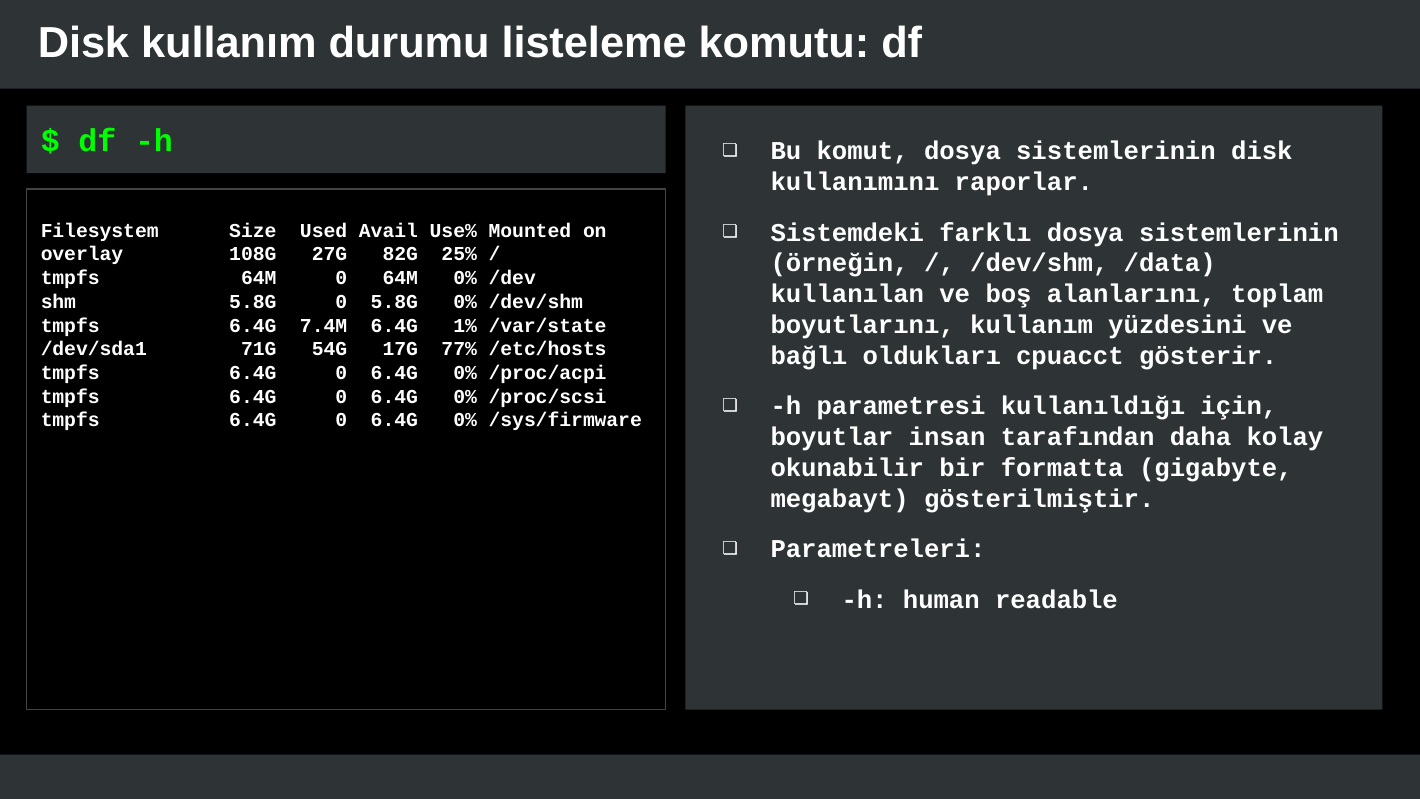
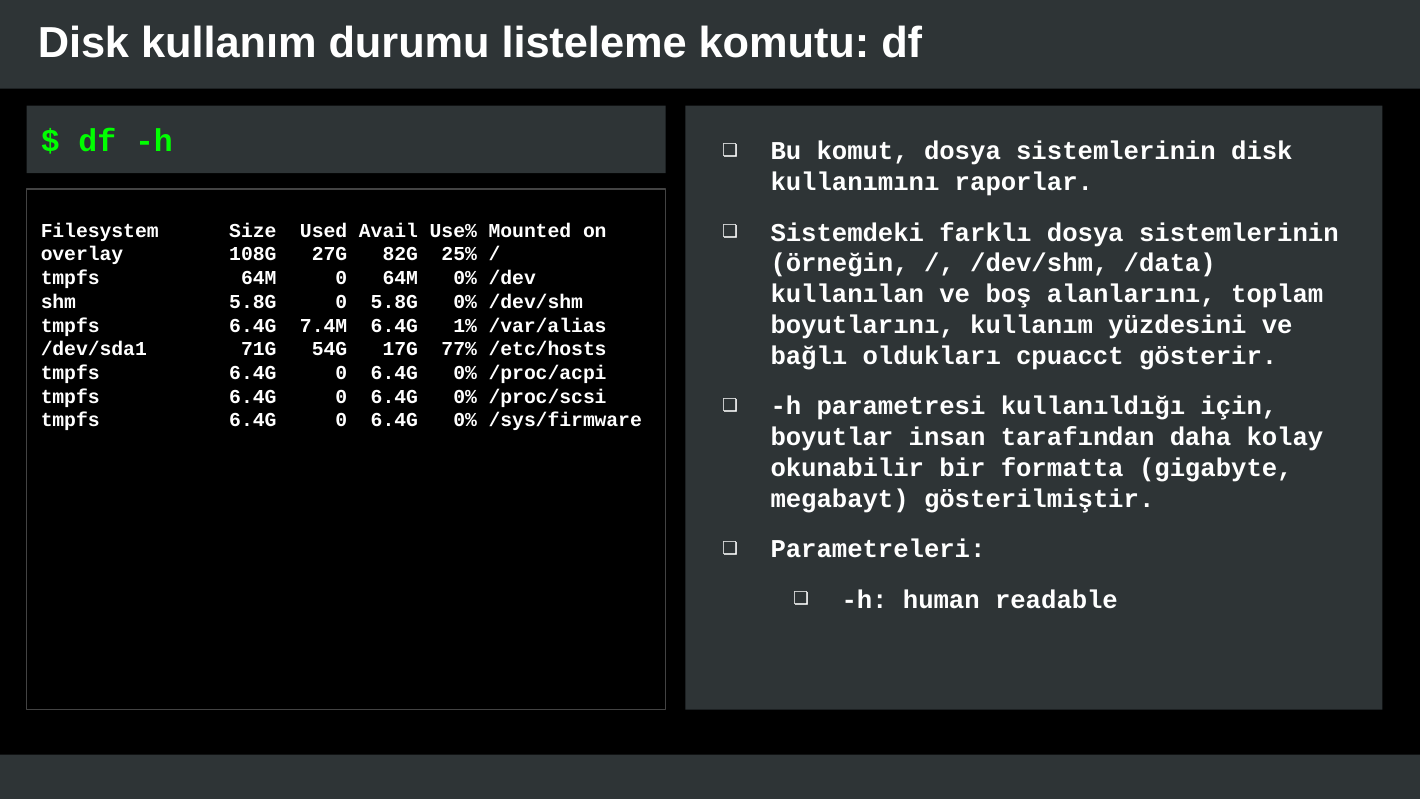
/var/state: /var/state -> /var/alias (548, 326)
